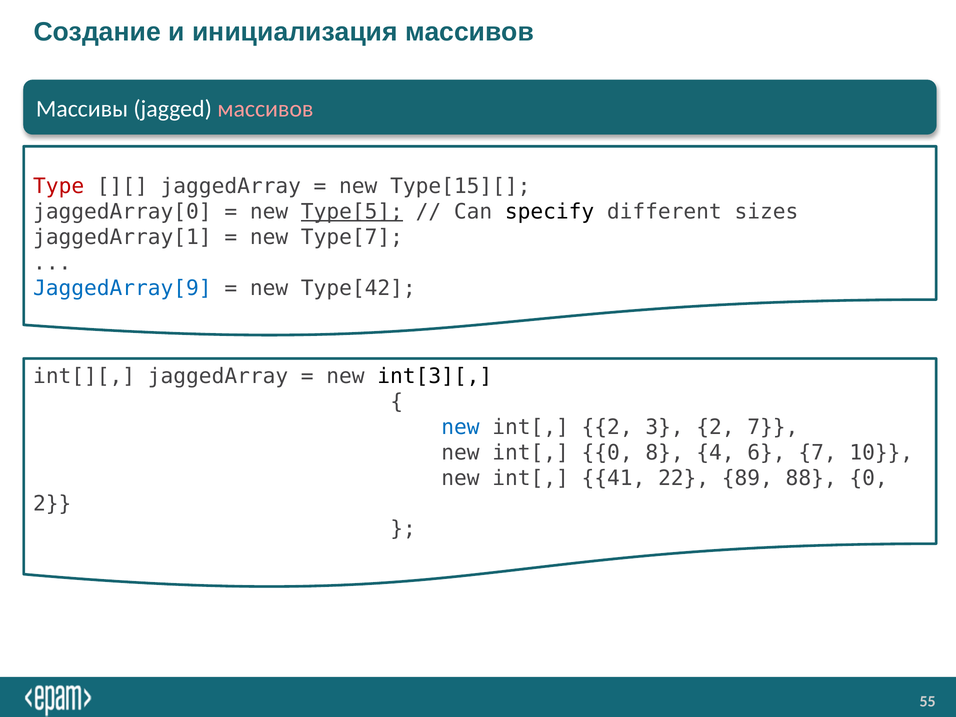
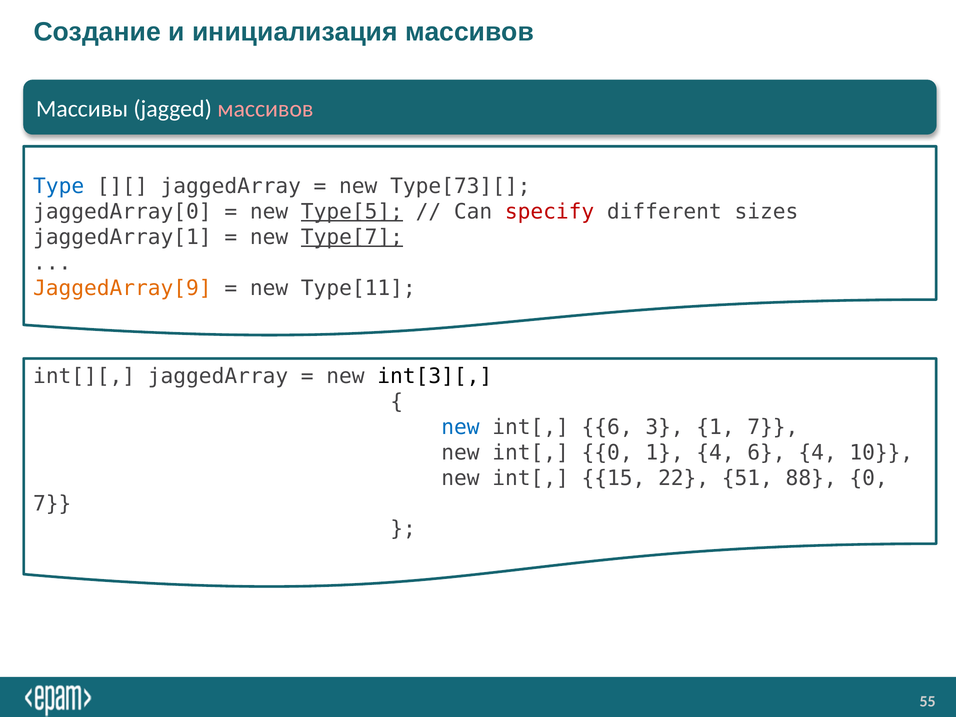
Type colour: red -> blue (59, 186)
Type[15][: Type[15][ -> Type[73][ (460, 186)
specify colour: black -> red (550, 212)
Type[7 underline: none -> present (352, 237)
JaggedArray[9 colour: blue -> orange (122, 288)
Type[42: Type[42 -> Type[11 (358, 288)
int[ 2: 2 -> 6 (607, 427)
3 2: 2 -> 1 (716, 427)
0 8: 8 -> 1 (665, 453)
6 7: 7 -> 4 (818, 453)
41: 41 -> 15 (613, 478)
89: 89 -> 51 (747, 478)
2: 2 -> 7 (52, 504)
